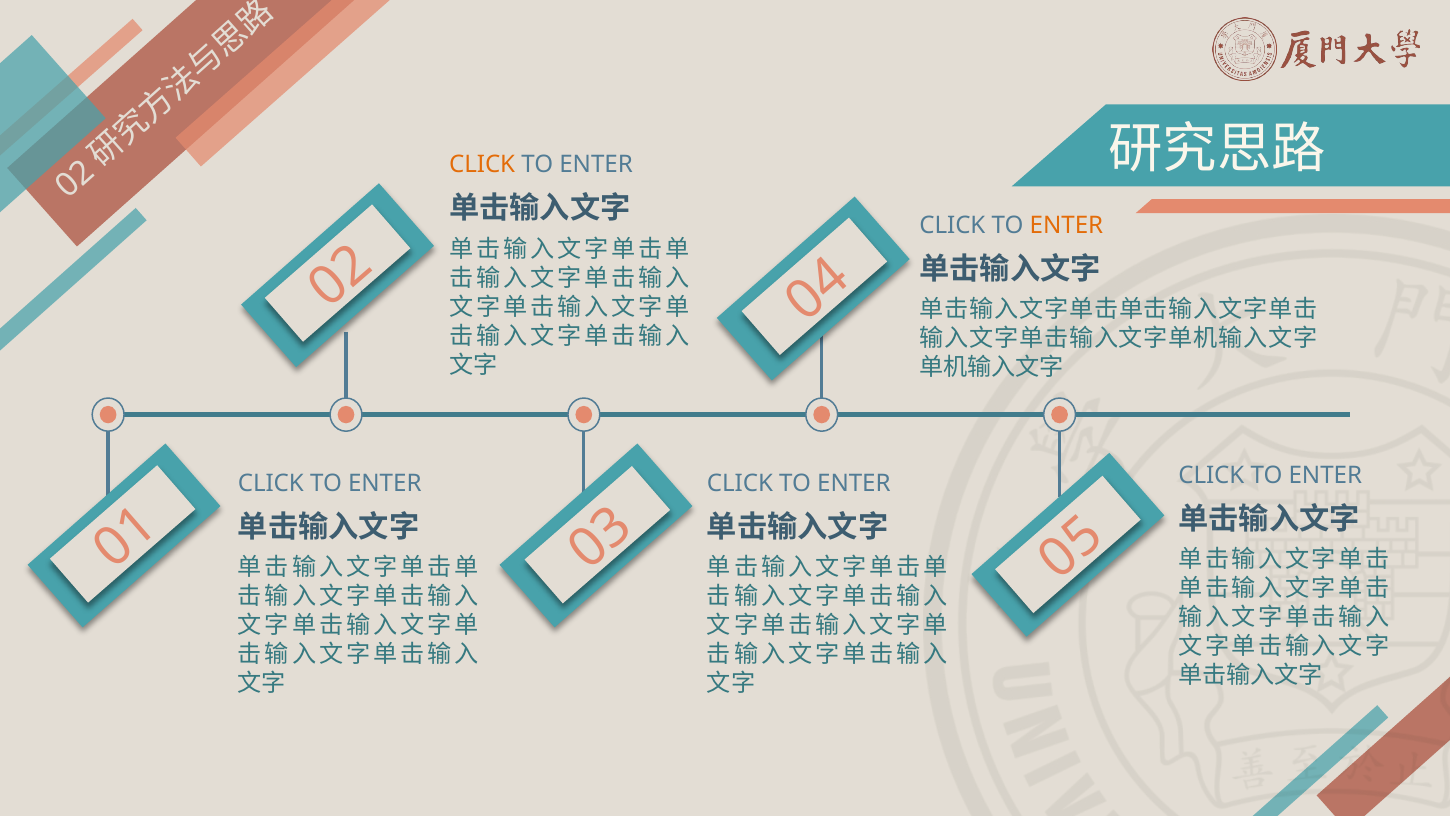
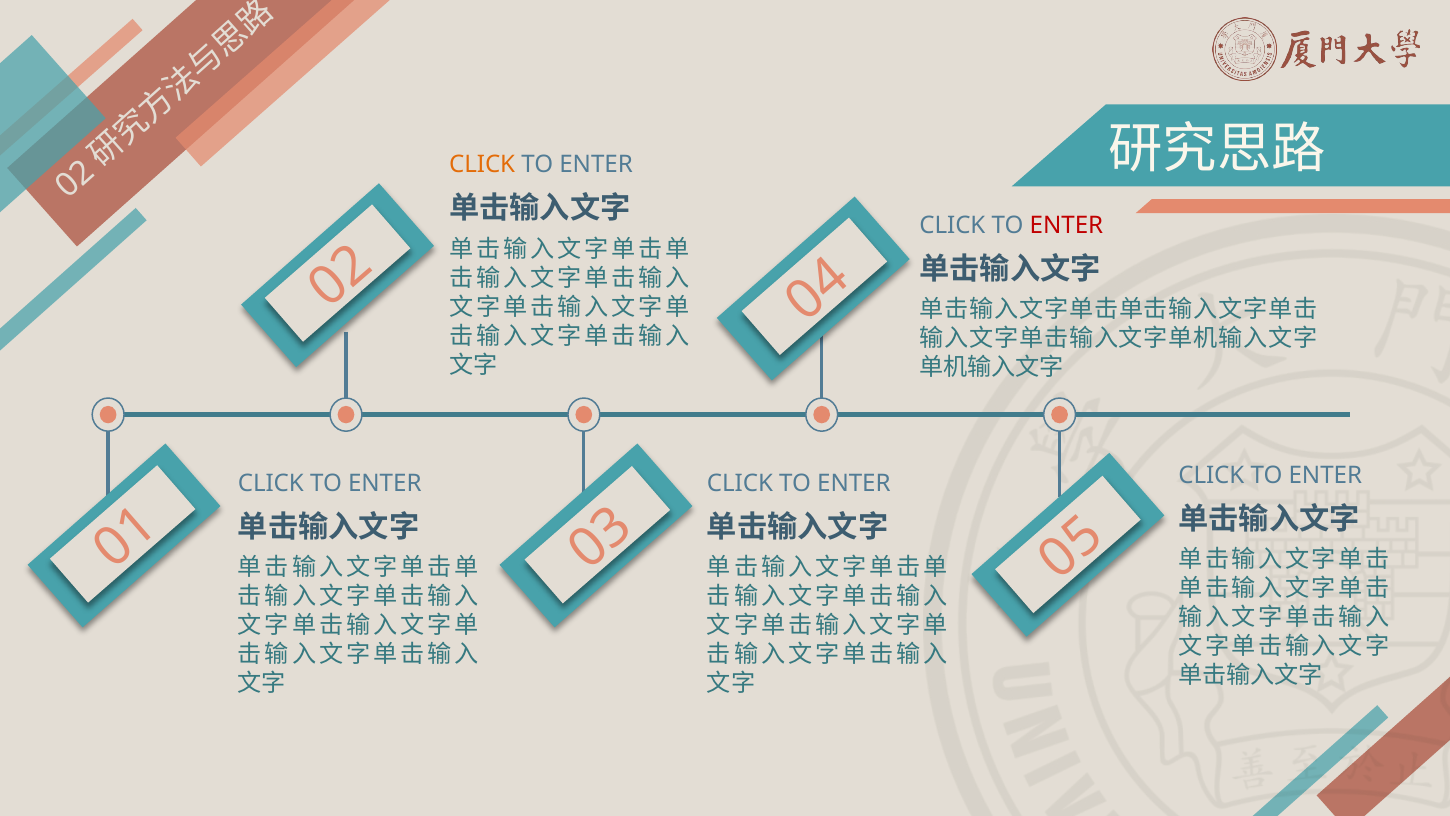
ENTER colour: orange -> red (1066, 225)
